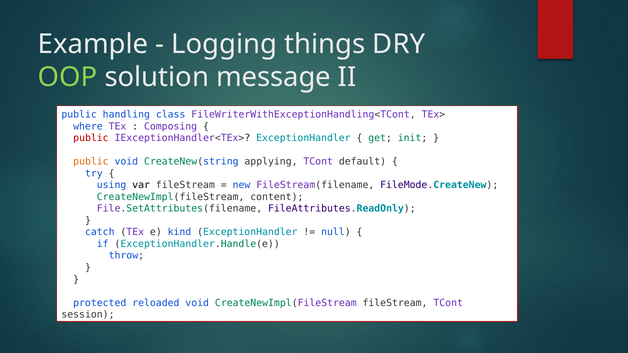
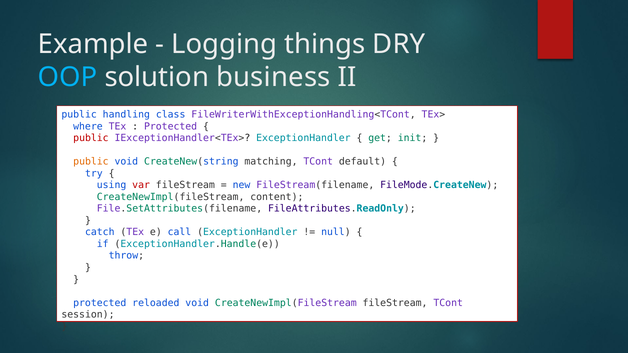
OOP colour: light green -> light blue (68, 77)
message: message -> business (273, 77)
Composing: Composing -> Protected (171, 126)
applying: applying -> matching (271, 162)
var colour: black -> red (141, 185)
kind: kind -> call (179, 232)
